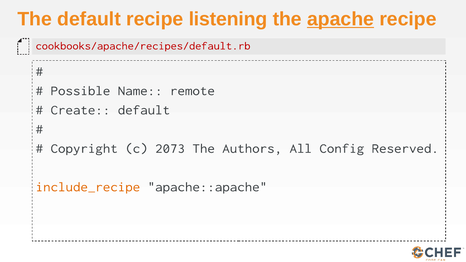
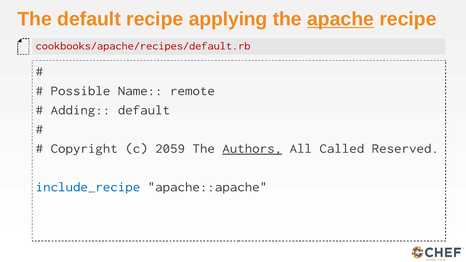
listening: listening -> applying (228, 19)
Create: Create -> Adding (80, 110)
2073: 2073 -> 2059 (170, 148)
Authors underline: none -> present (252, 148)
Config: Config -> Called (342, 148)
include_recipe colour: orange -> blue (88, 187)
